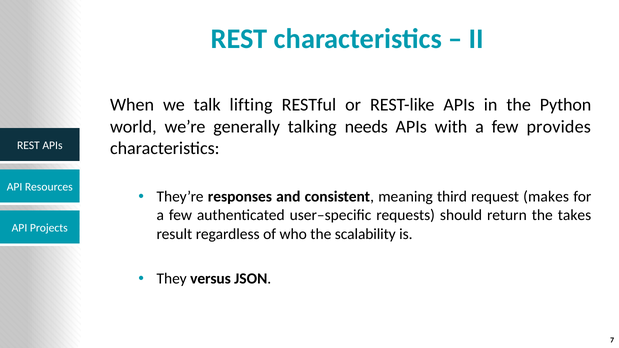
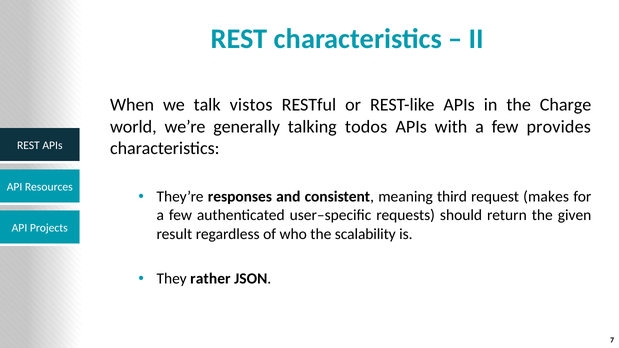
lifting: lifting -> vistos (251, 105)
Python: Python -> Charge (566, 105)
needs: needs -> todos (366, 127)
takes: takes -> given (575, 215)
versus: versus -> rather (210, 279)
